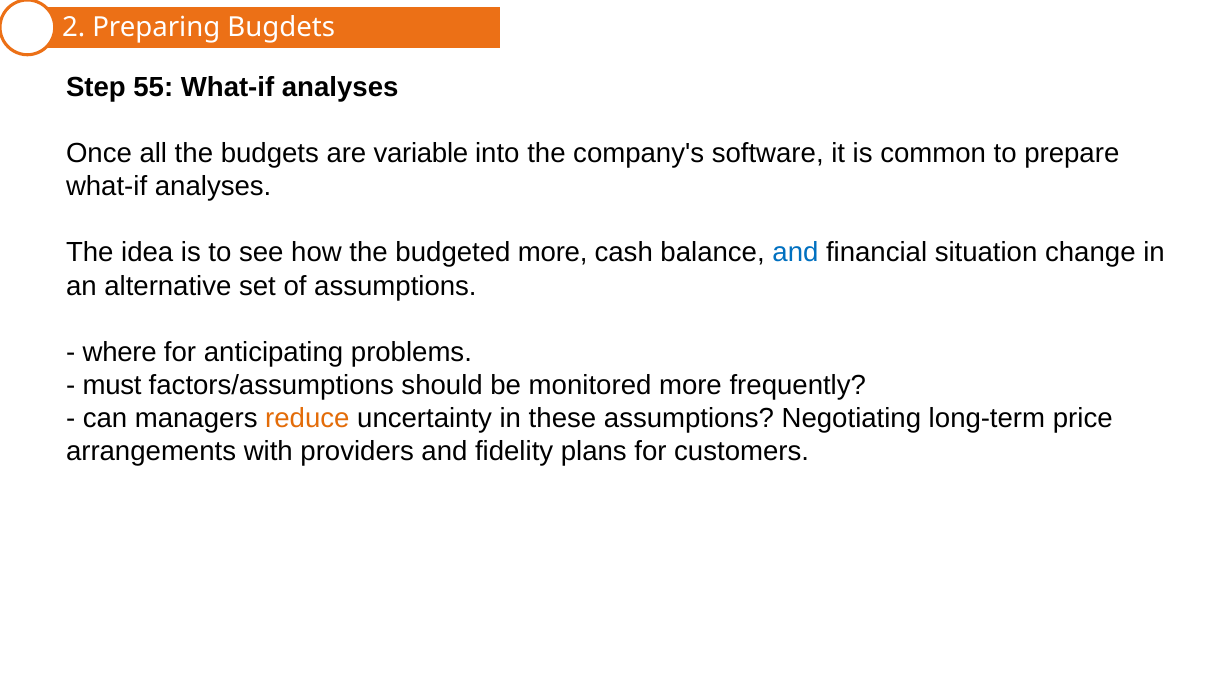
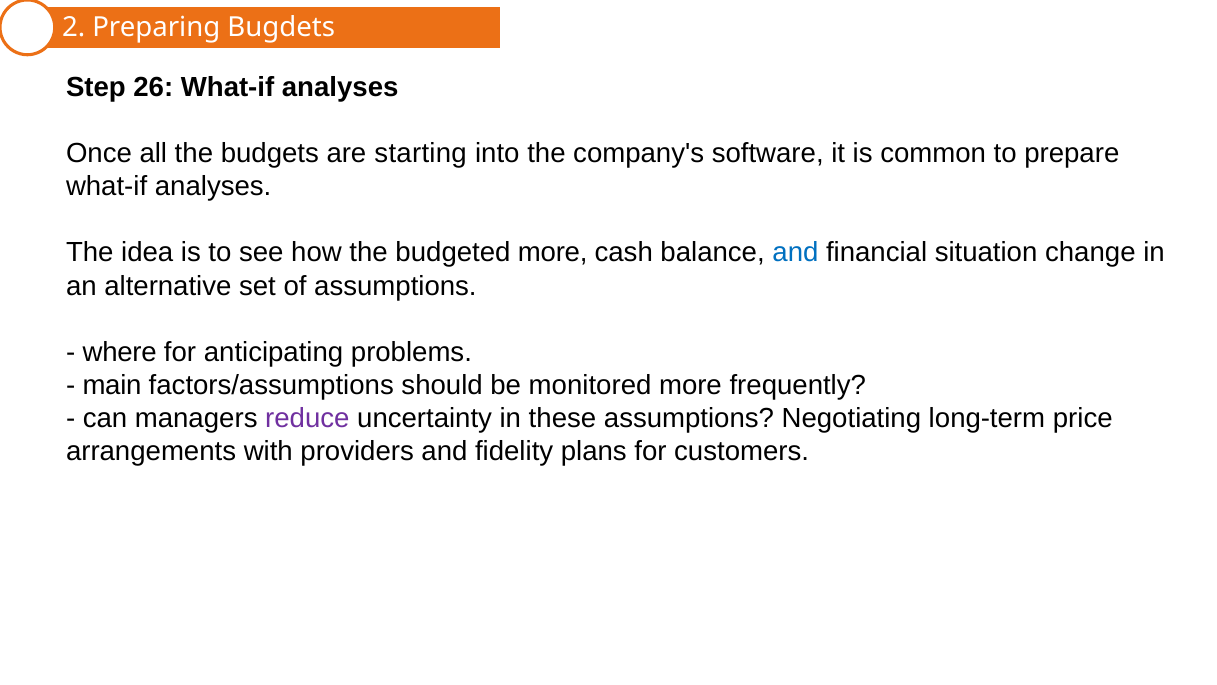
55: 55 -> 26 (153, 87)
variable: variable -> starting (421, 153)
must: must -> main (112, 385)
reduce colour: orange -> purple (307, 418)
